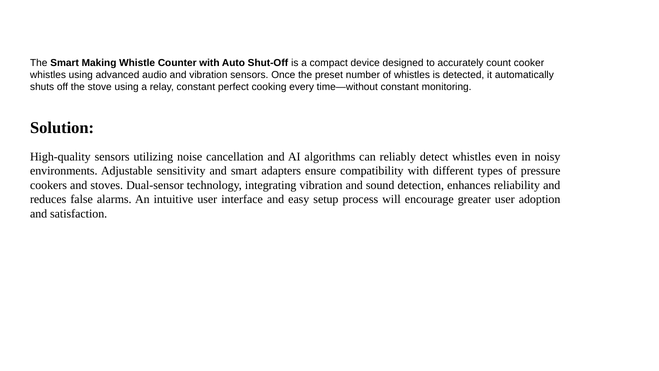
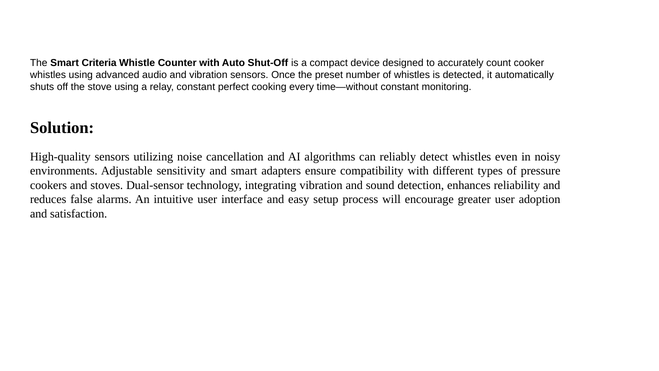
Making: Making -> Criteria (99, 63)
